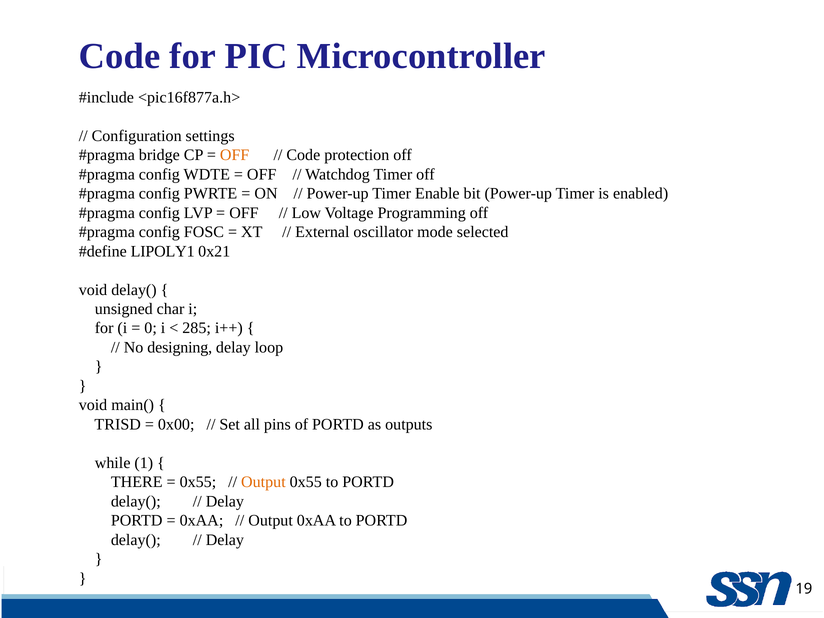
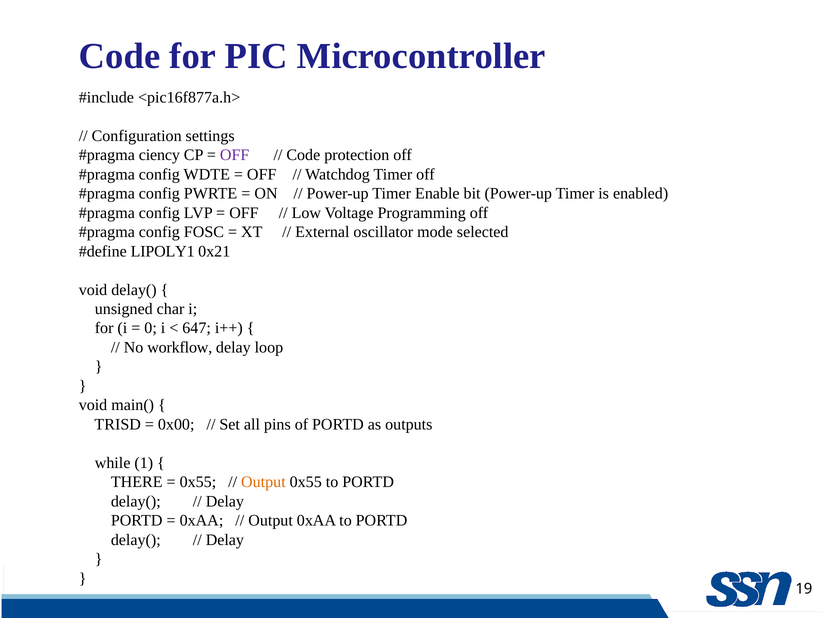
bridge: bridge -> ciency (159, 155)
OFF colour: orange -> purple (235, 155)
285: 285 -> 647 (197, 328)
designing: designing -> workflow (180, 347)
